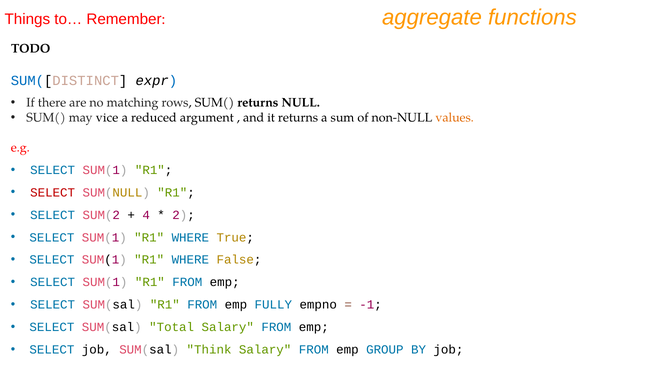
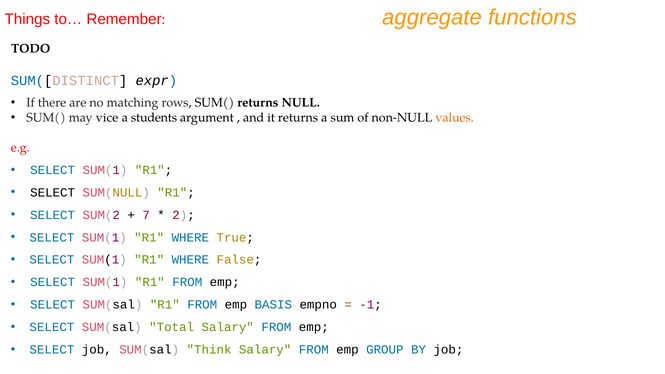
reduced: reduced -> students (154, 118)
SELECT colour: red -> black (53, 193)
4: 4 -> 7 (146, 215)
FULLY: FULLY -> BASIS (273, 305)
